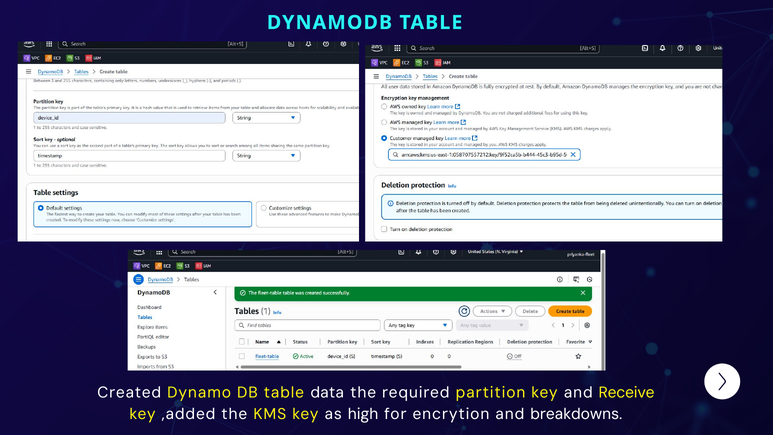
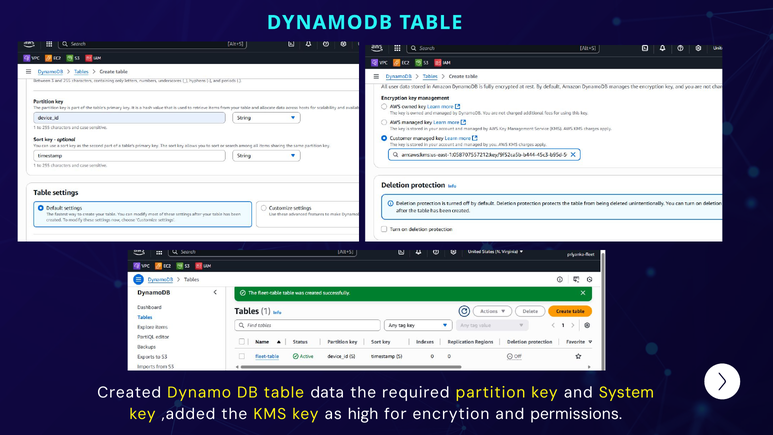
Receive: Receive -> System (626, 392)
breakdowns: breakdowns -> permissions (576, 414)
